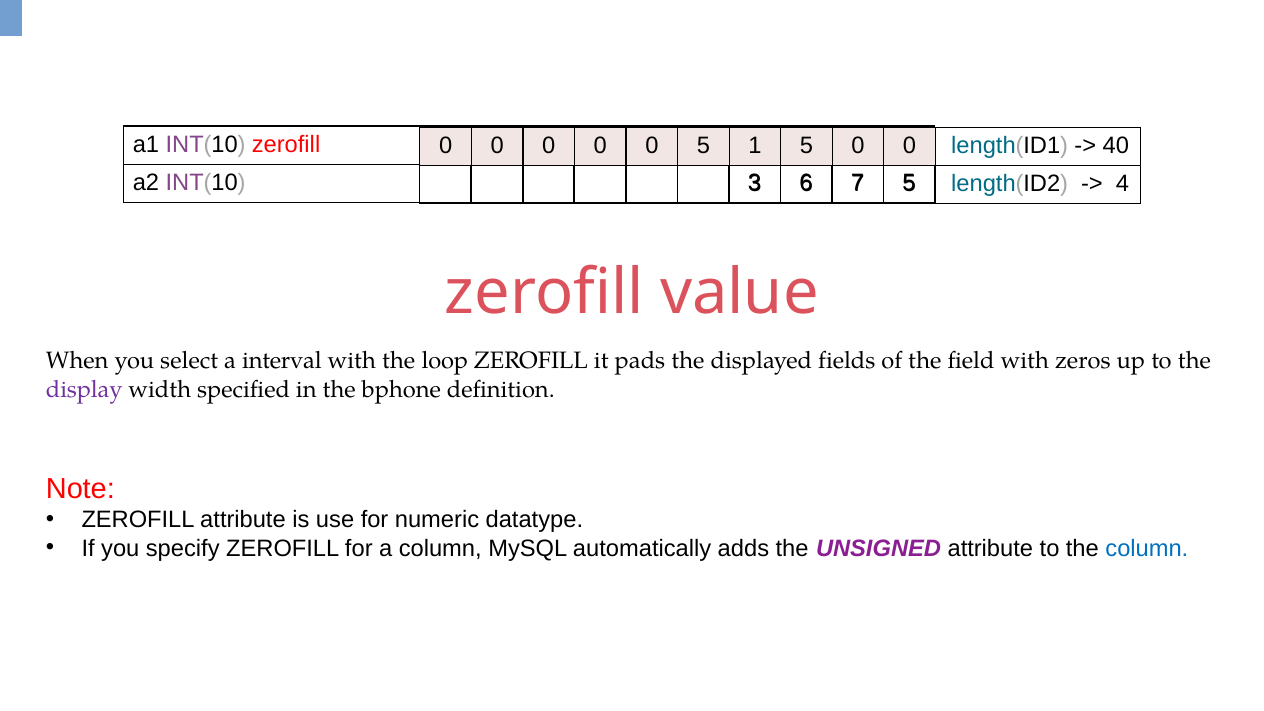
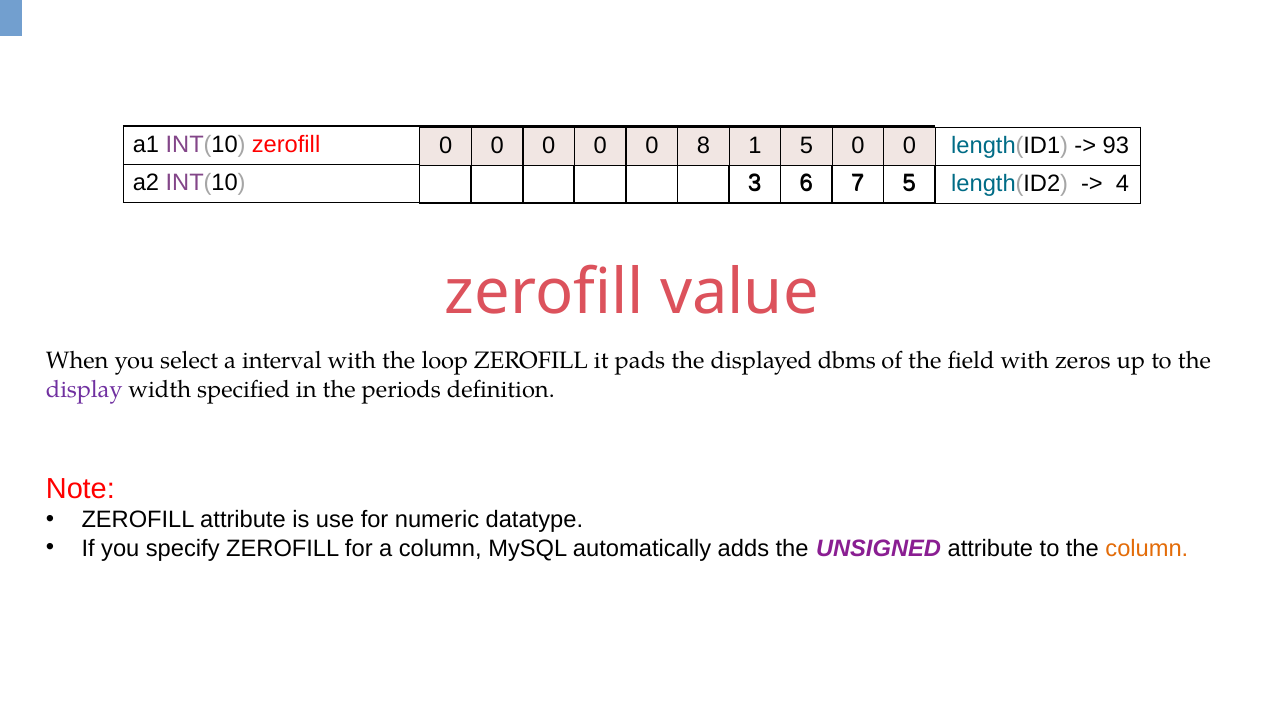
0 5: 5 -> 8 (703, 145)
40: 40 -> 93 (1116, 145)
fields: fields -> dbms (847, 361)
bphone: bphone -> periods (401, 390)
column colour: blue -> orange (1147, 548)
